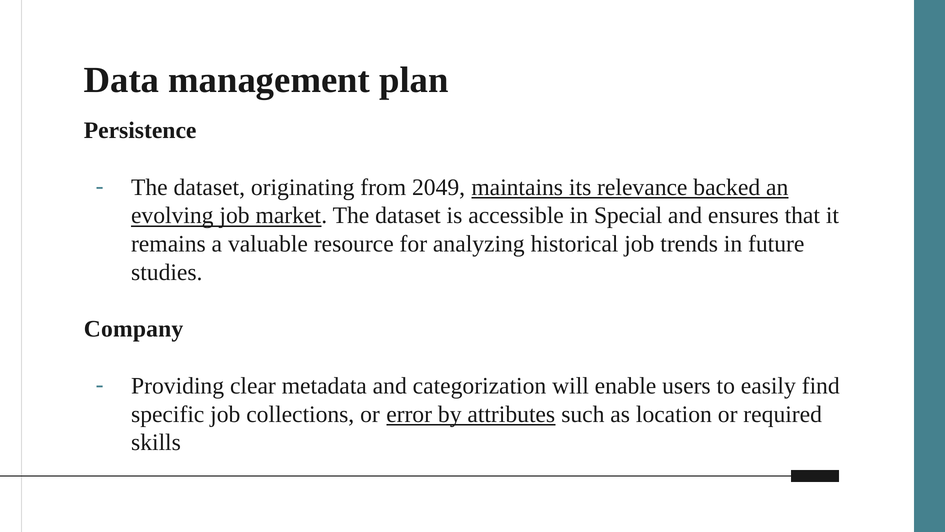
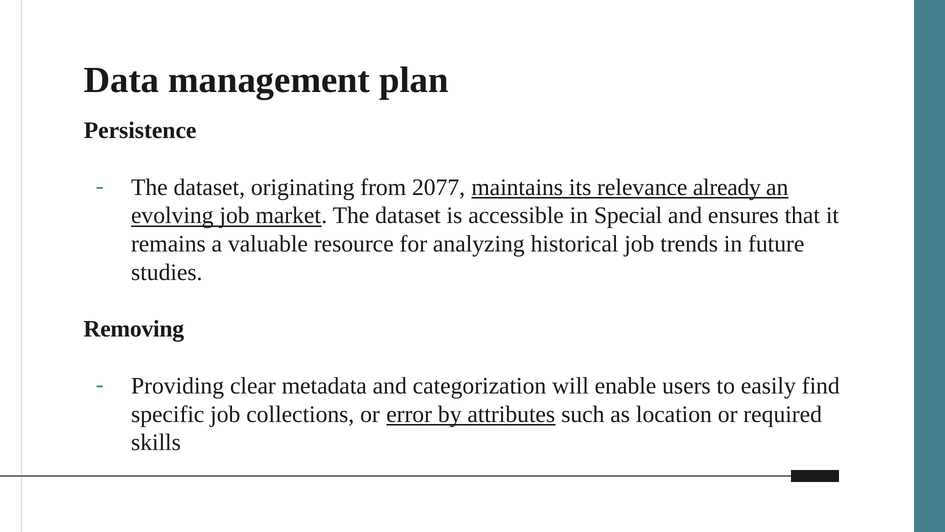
2049: 2049 -> 2077 (439, 187)
backed: backed -> already (727, 187)
Company: Company -> Removing (134, 329)
